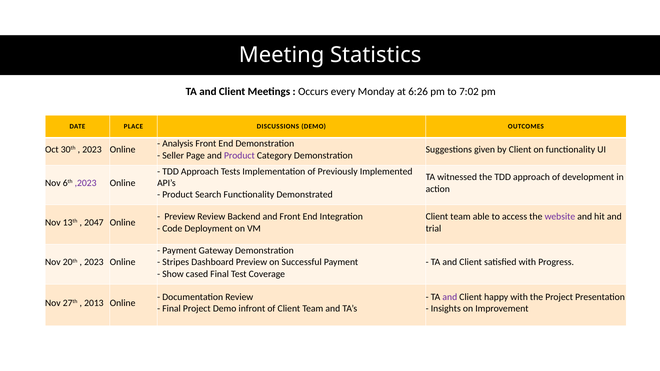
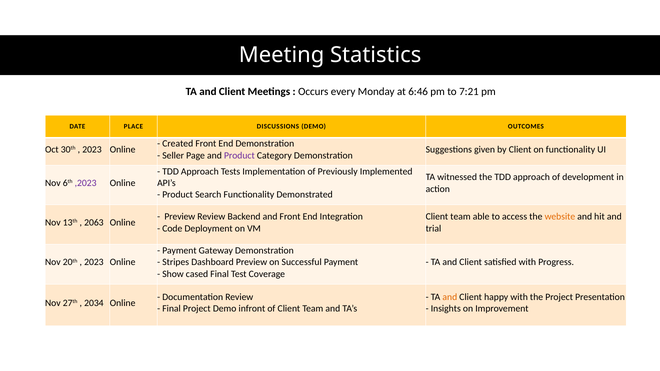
6:26: 6:26 -> 6:46 (418, 91)
7:02: 7:02 -> 7:21 (469, 91)
Analysis: Analysis -> Created (178, 144)
website colour: purple -> orange (560, 217)
2047: 2047 -> 2063 (94, 223)
and colour: purple -> orange (450, 297)
2013: 2013 -> 2034 (94, 303)
